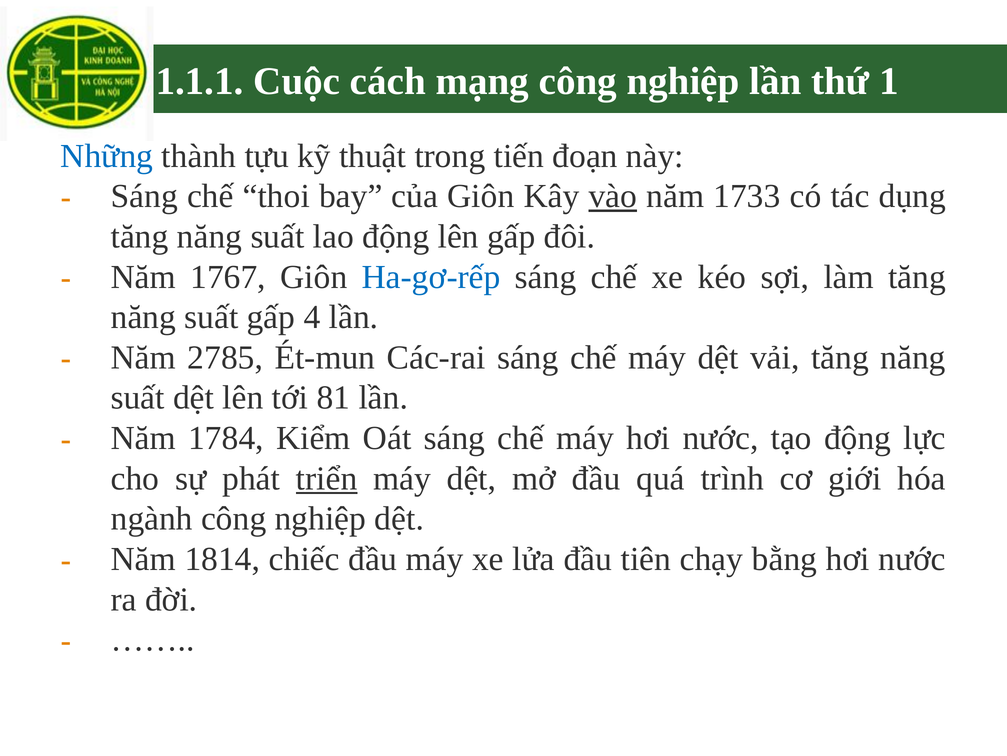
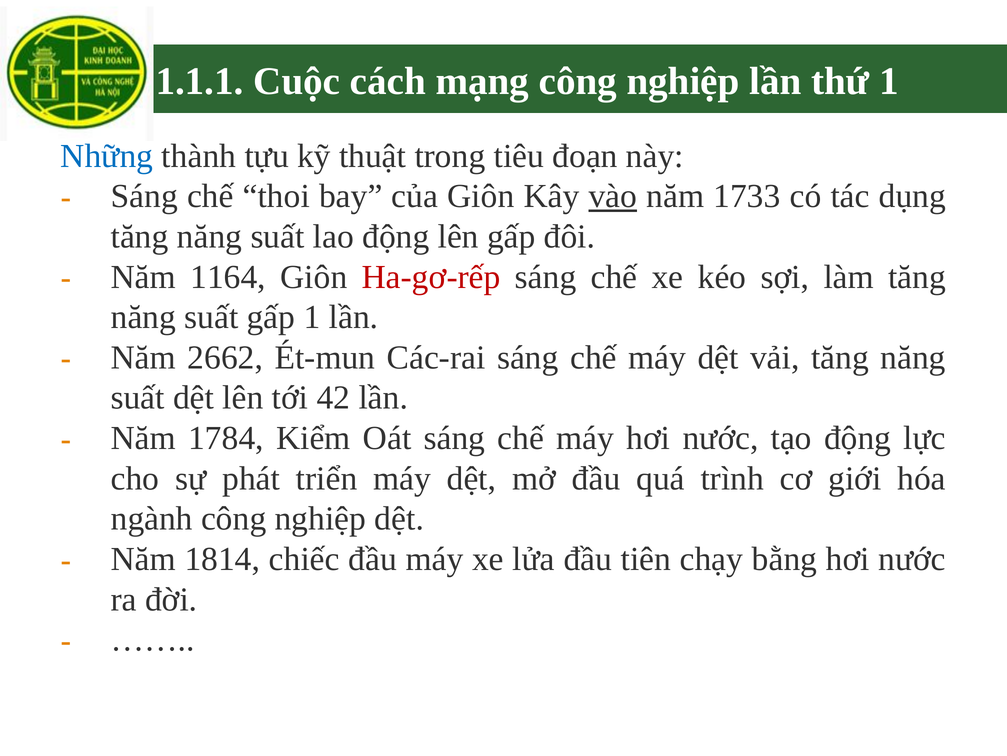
tiến: tiến -> tiêu (519, 156)
1767: 1767 -> 1164 (228, 277)
Ha-gơ-rếp colour: blue -> red (431, 277)
gấp 4: 4 -> 1 (312, 317)
2785: 2785 -> 2662 (225, 357)
81: 81 -> 42 (333, 398)
triển underline: present -> none (327, 478)
